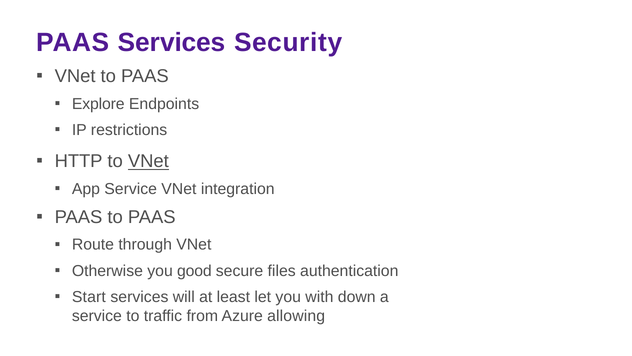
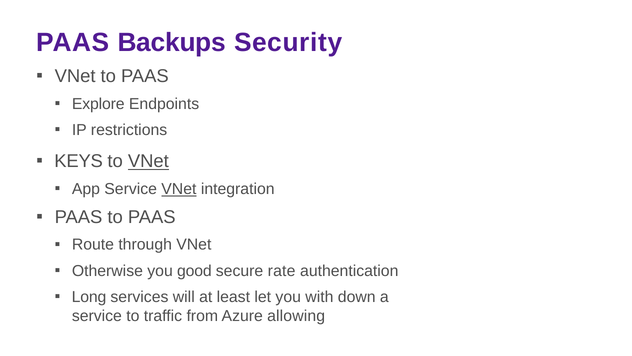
PAAS Services: Services -> Backups (172, 42)
HTTP: HTTP -> KEYS (79, 161)
VNet underline: none -> present (179, 189)
files: files -> rate (282, 271)
Start: Start -> Long (89, 297)
